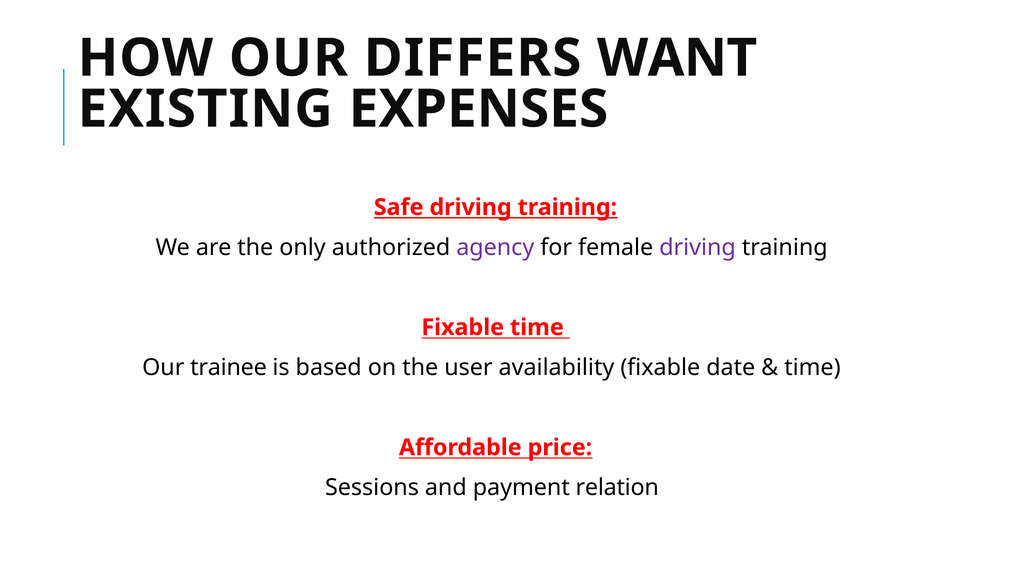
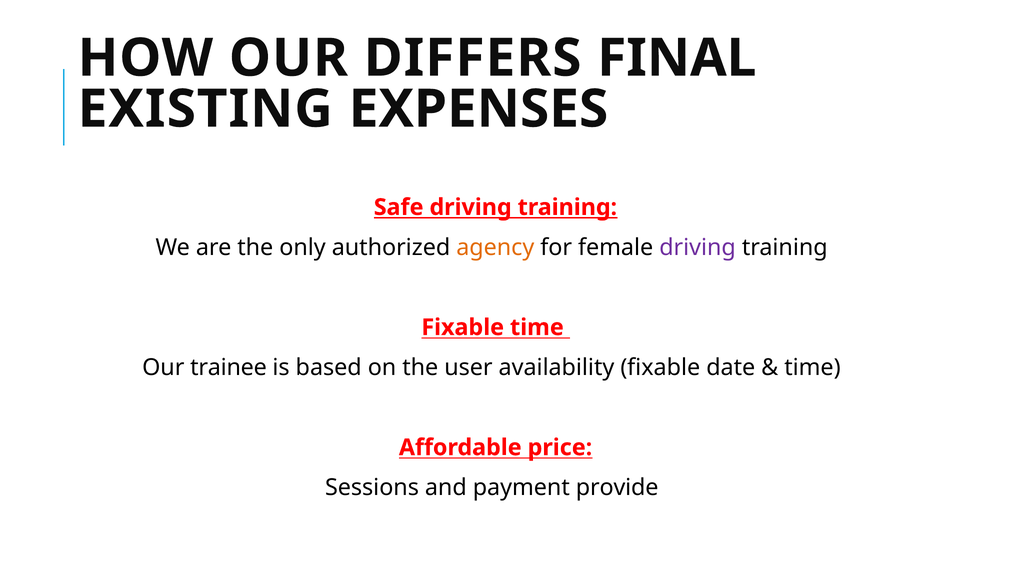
WANT: WANT -> FINAL (677, 58)
agency colour: purple -> orange (495, 247)
relation: relation -> provide (617, 488)
